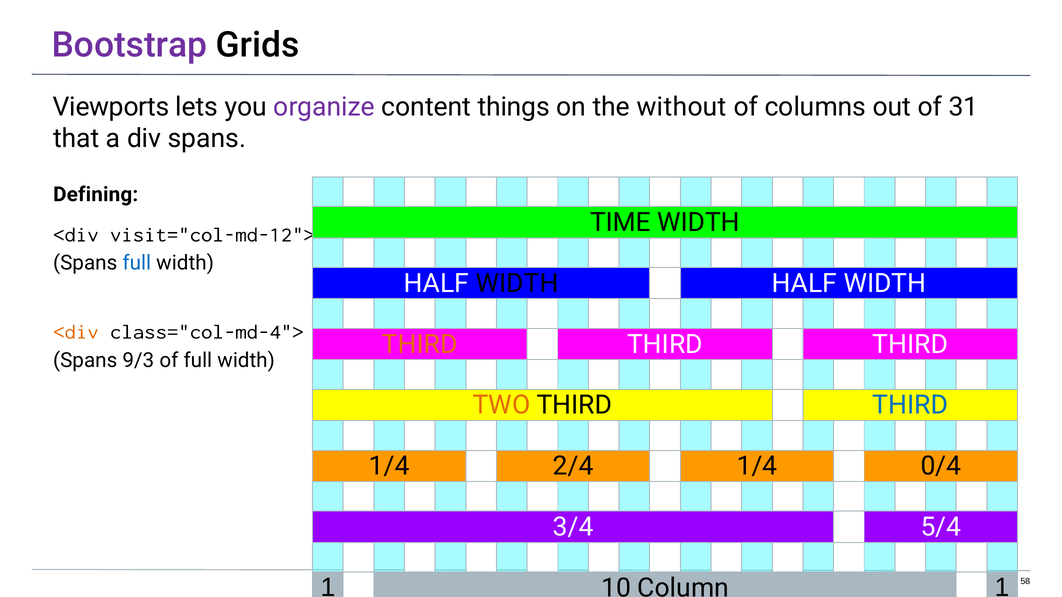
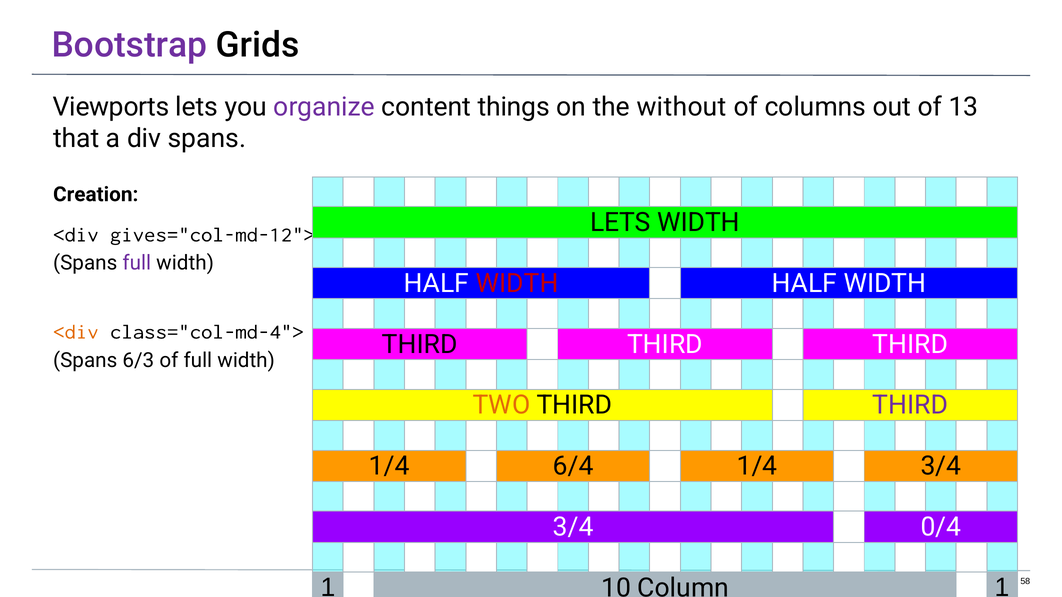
31: 31 -> 13 (963, 107)
Defining: Defining -> Creation (96, 195)
TIME: TIME -> LETS (620, 223)
visit="col-md-12">: visit="col-md-12"> -> gives="col-md-12"> (212, 235)
full colour: blue -> purple (137, 263)
WIDTH colour: black -> red (517, 284)
THIRD colour: orange -> black (420, 344)
9/3: 9/3 -> 6/3 (138, 360)
THIRD colour: blue -> purple (910, 405)
2/4: 2/4 -> 6/4 (573, 466)
1/4 0/4: 0/4 -> 3/4 (941, 466)
5/4: 5/4 -> 0/4 (941, 527)
